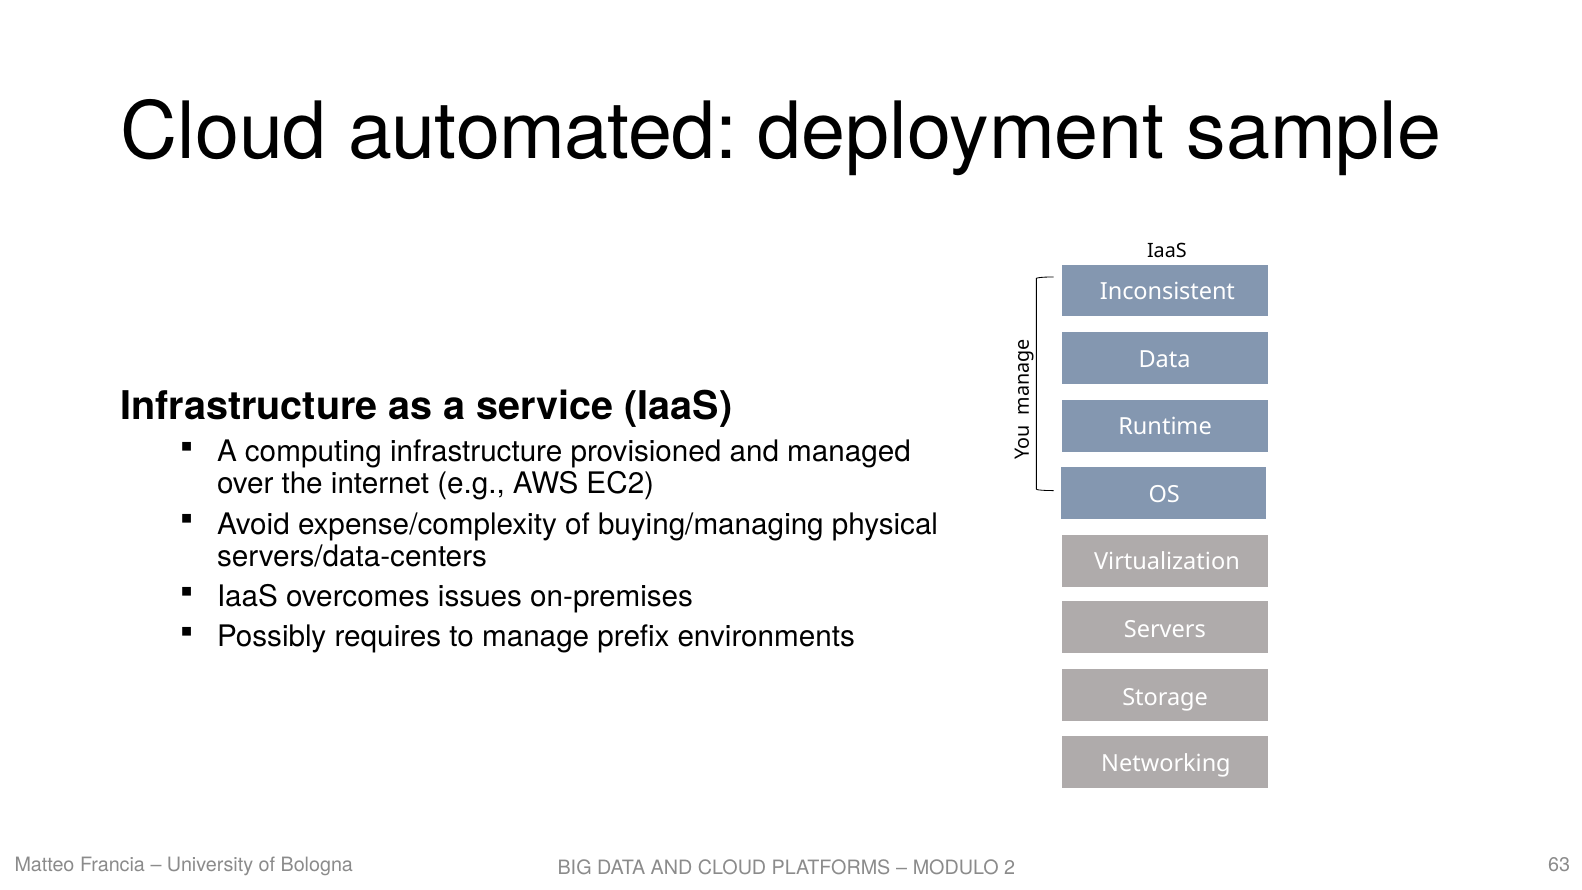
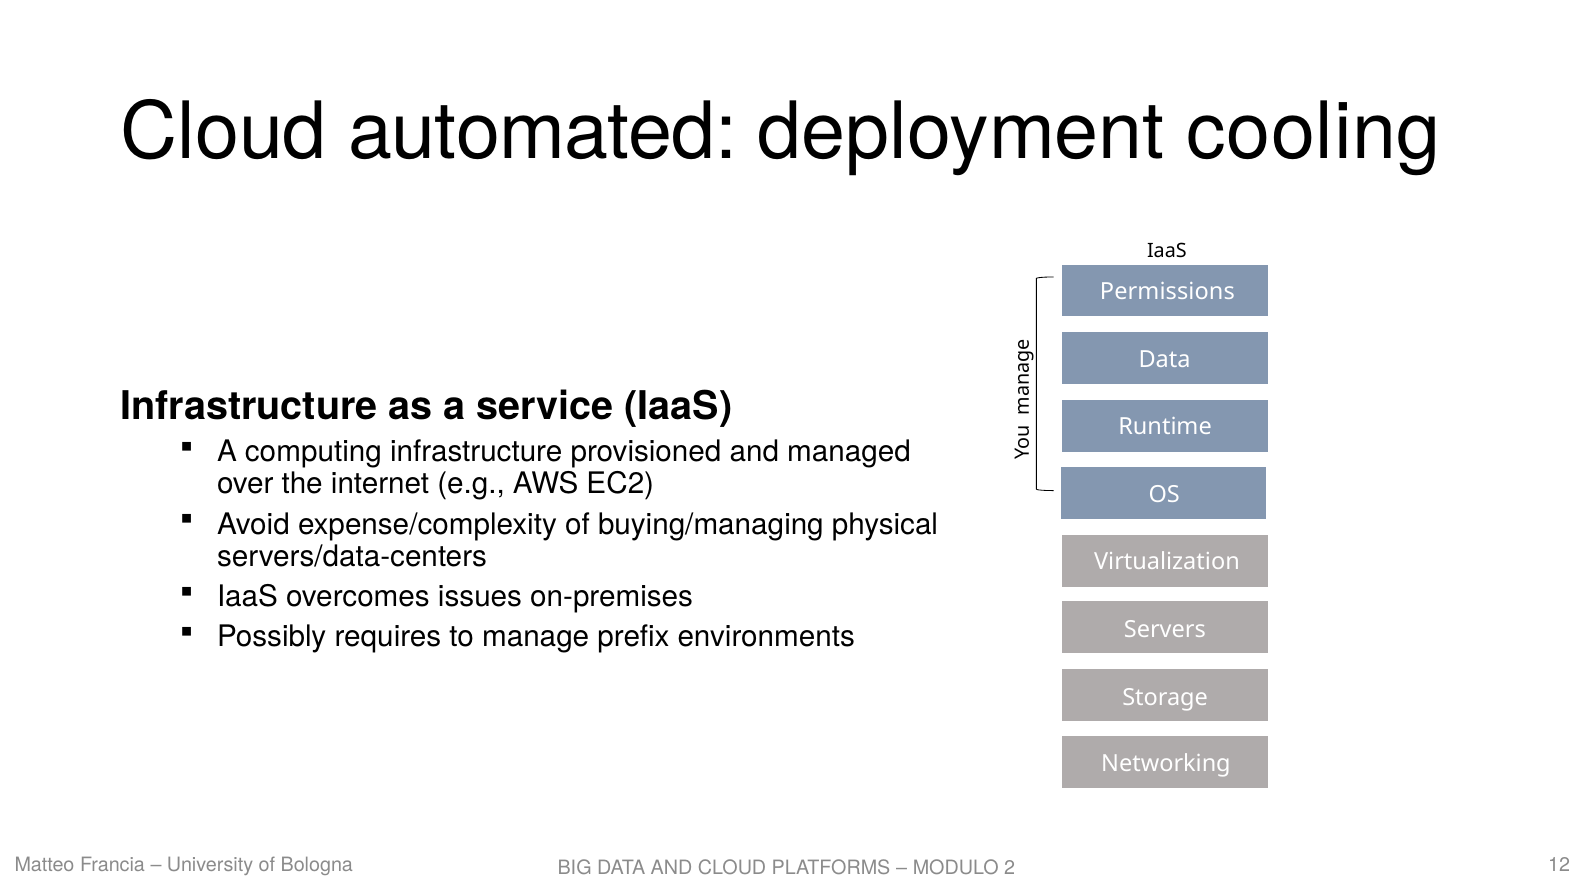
sample: sample -> cooling (1314, 133)
Inconsistent: Inconsistent -> Permissions (1167, 292)
63: 63 -> 12 (1559, 865)
